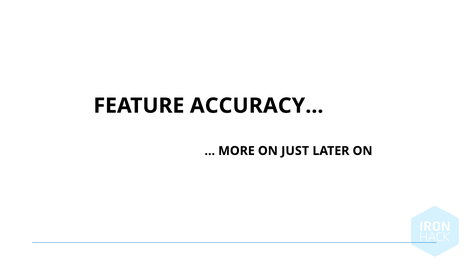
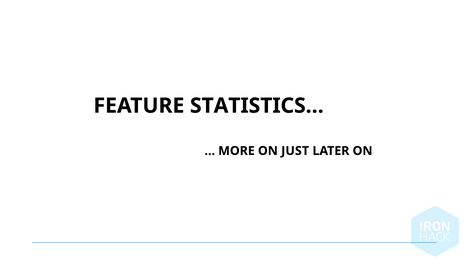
ACCURACY…: ACCURACY… -> STATISTICS… (257, 106)
